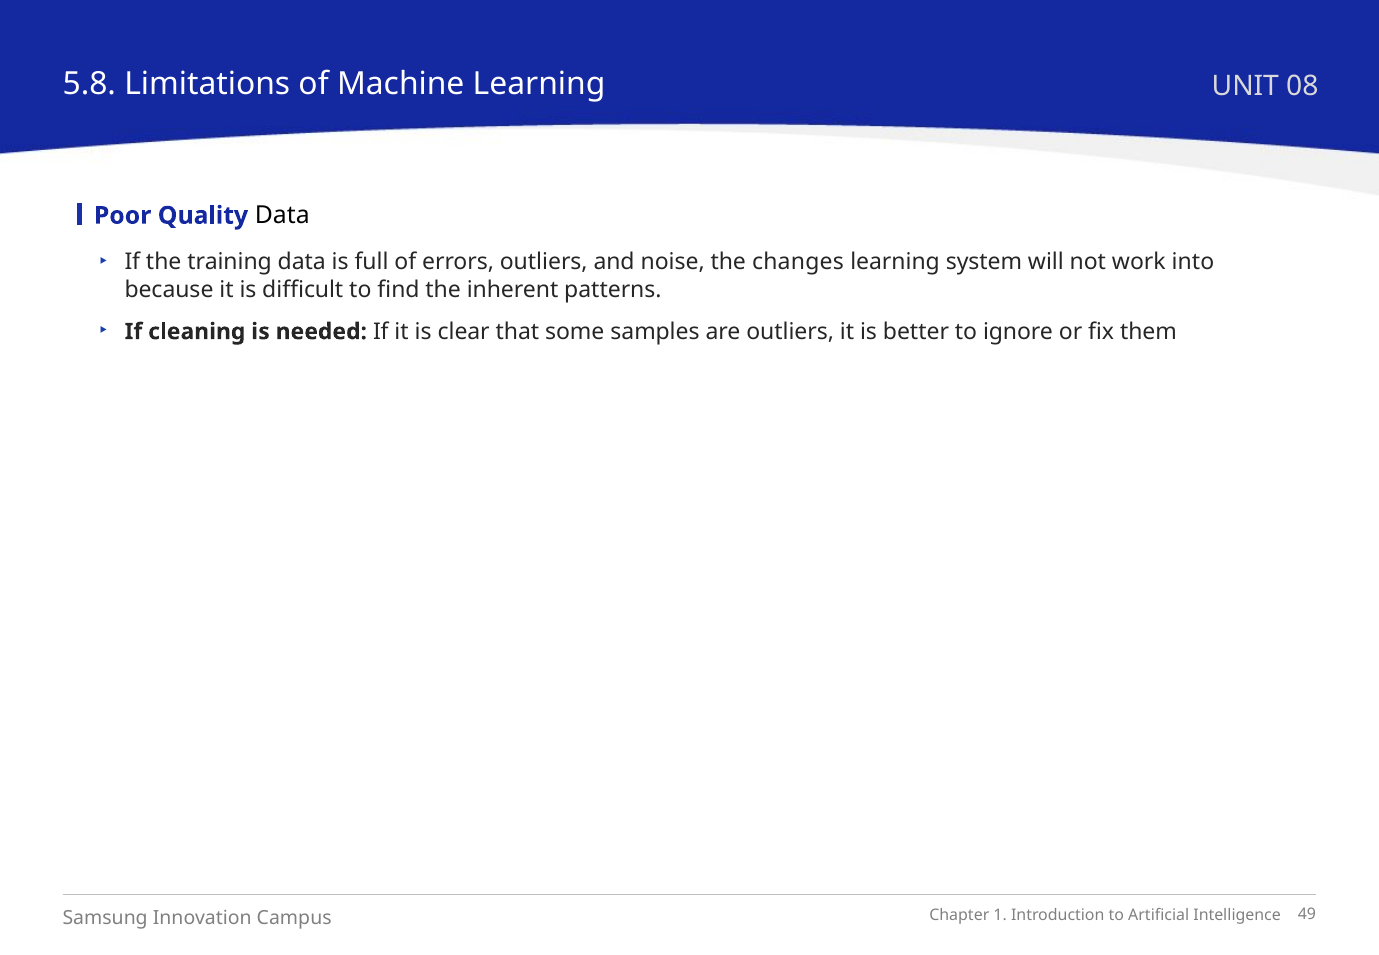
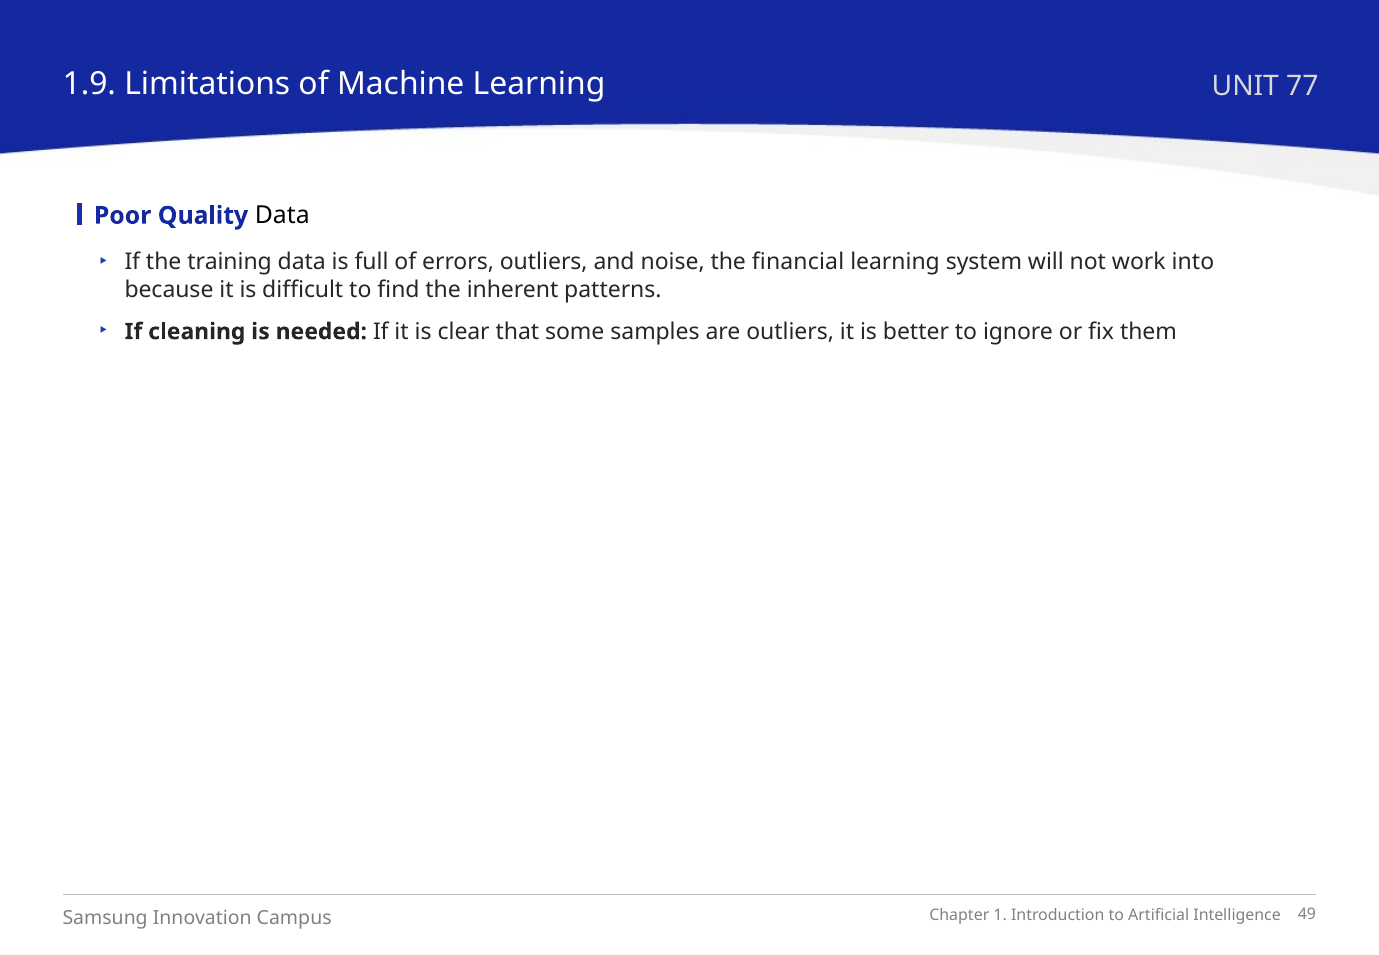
5.8: 5.8 -> 1.9 (89, 84)
08: 08 -> 77 (1302, 86)
changes: changes -> financial (798, 262)
